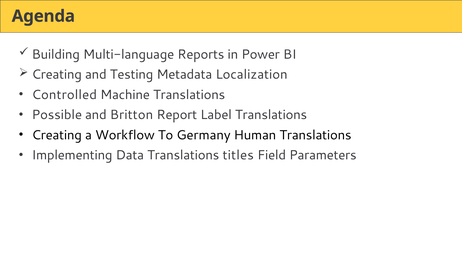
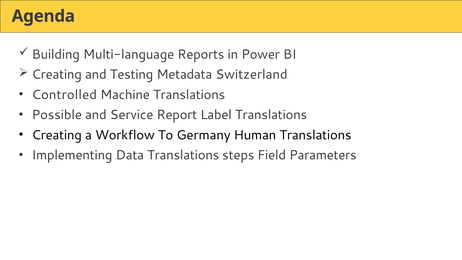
Localization: Localization -> Switzerland (252, 75)
Britton: Britton -> Service (132, 115)
titles: titles -> steps (238, 155)
